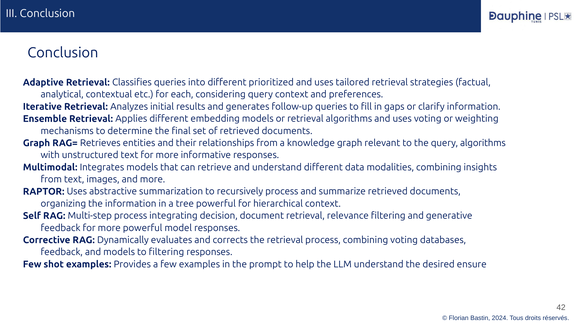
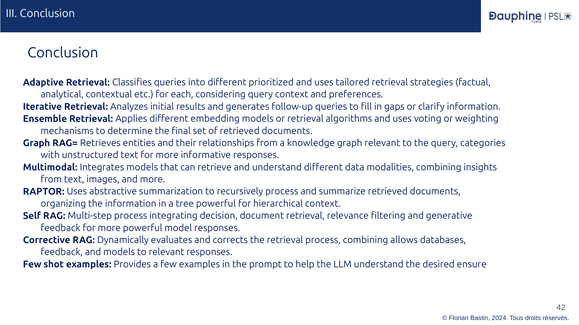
query algorithms: algorithms -> categories (483, 143)
combining voting: voting -> allows (404, 240)
to filtering: filtering -> relevant (167, 253)
